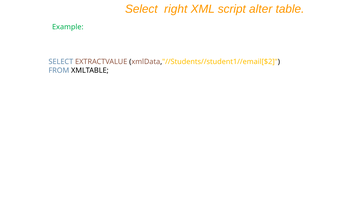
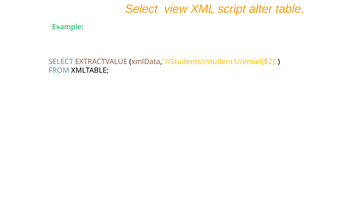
right: right -> view (176, 9)
